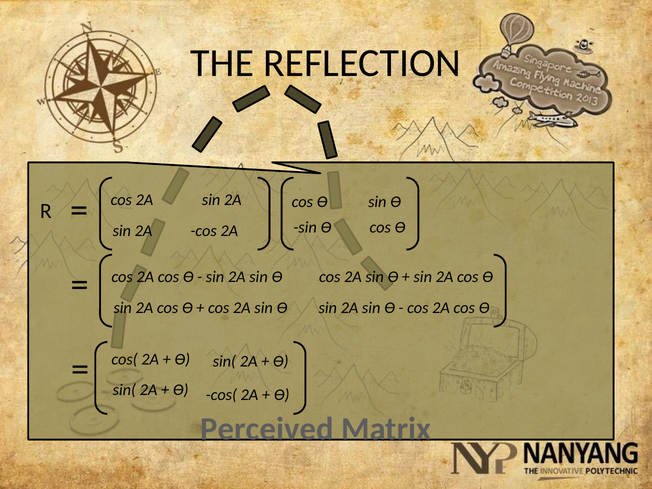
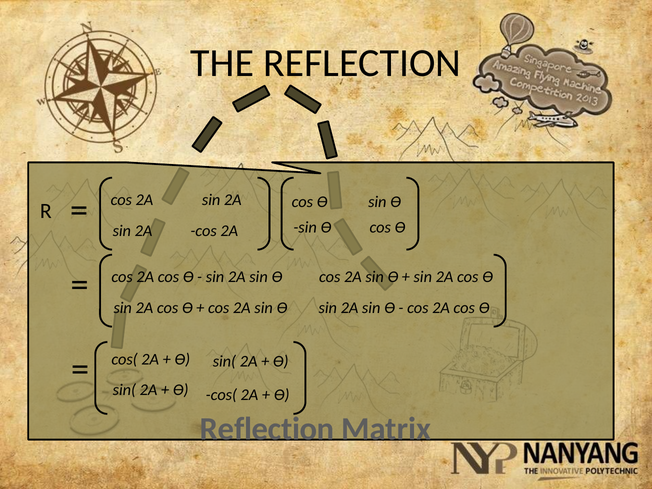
Perceived: Perceived -> Reflection (267, 429)
